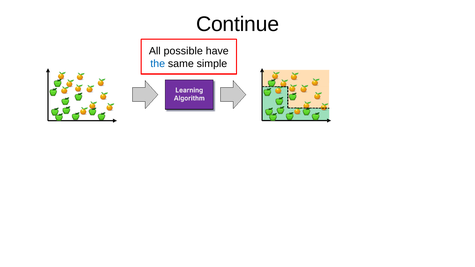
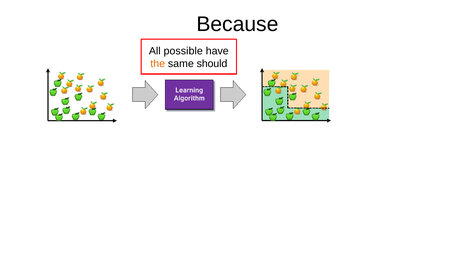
Continue: Continue -> Because (237, 24)
the colour: blue -> orange (158, 64)
simple: simple -> should (212, 64)
